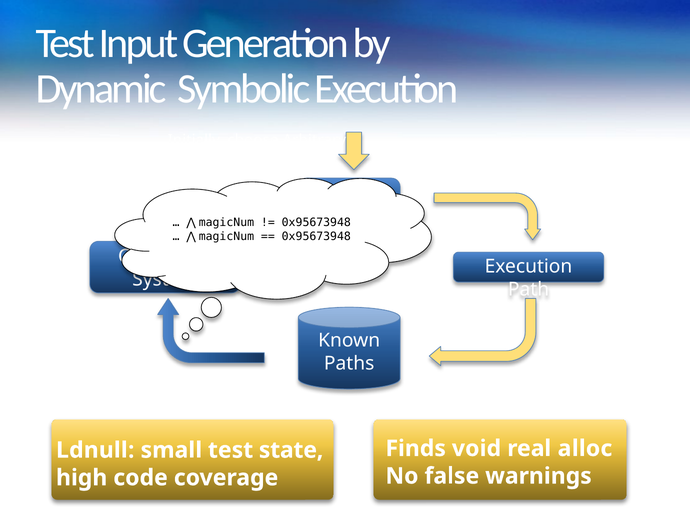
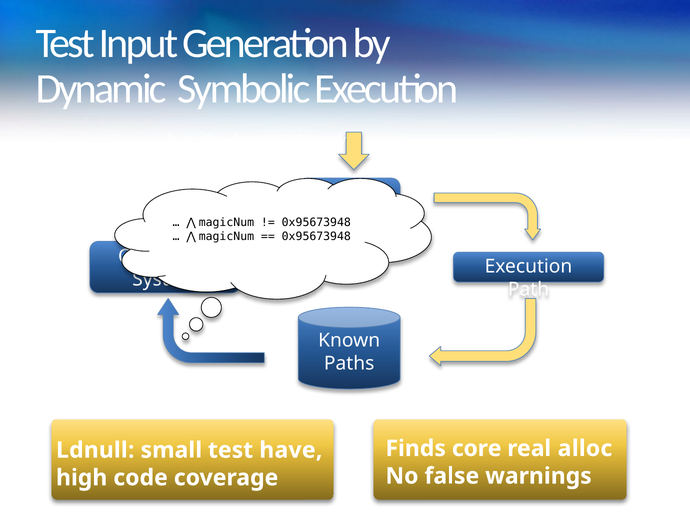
void: void -> core (477, 449)
state: state -> have (291, 451)
